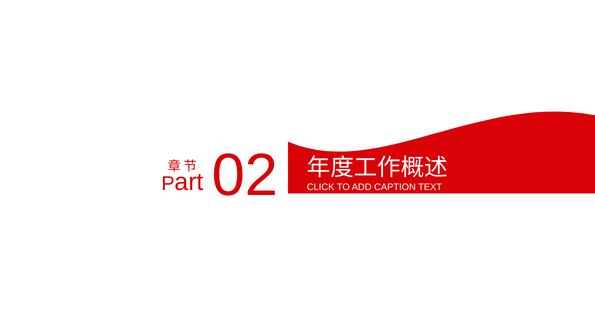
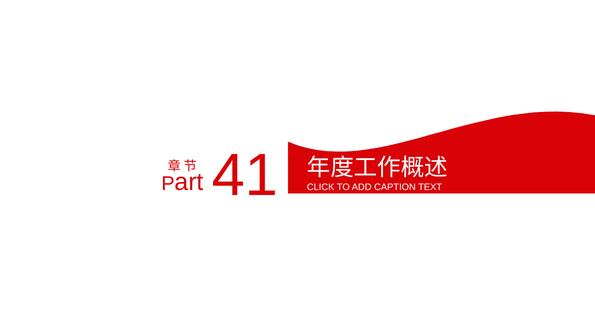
02: 02 -> 41 (245, 175)
